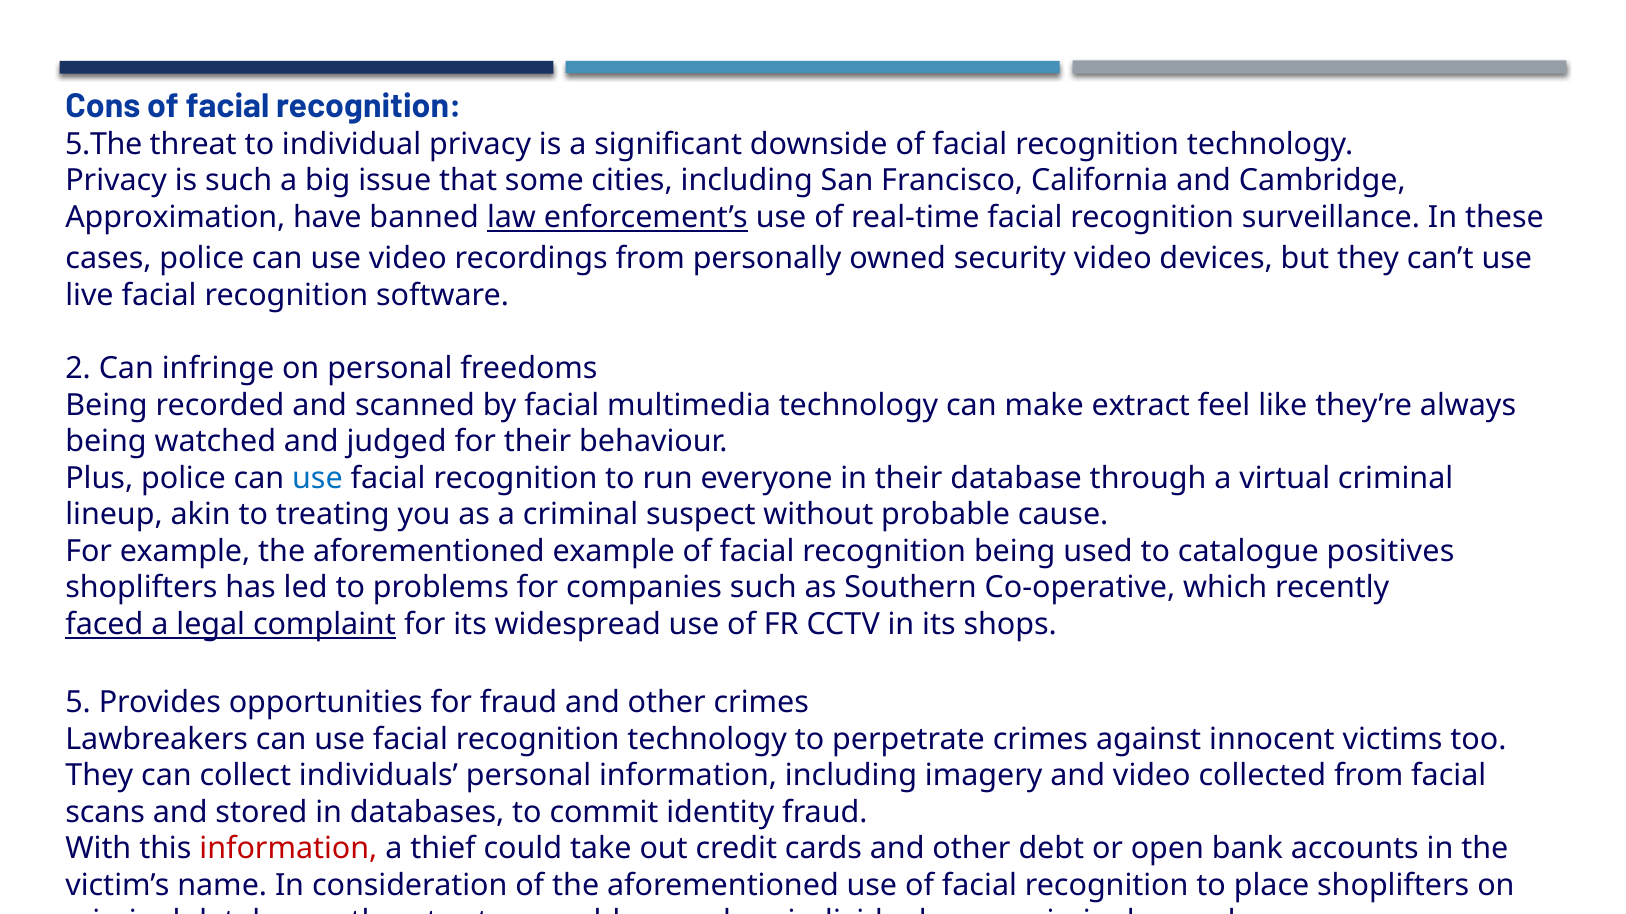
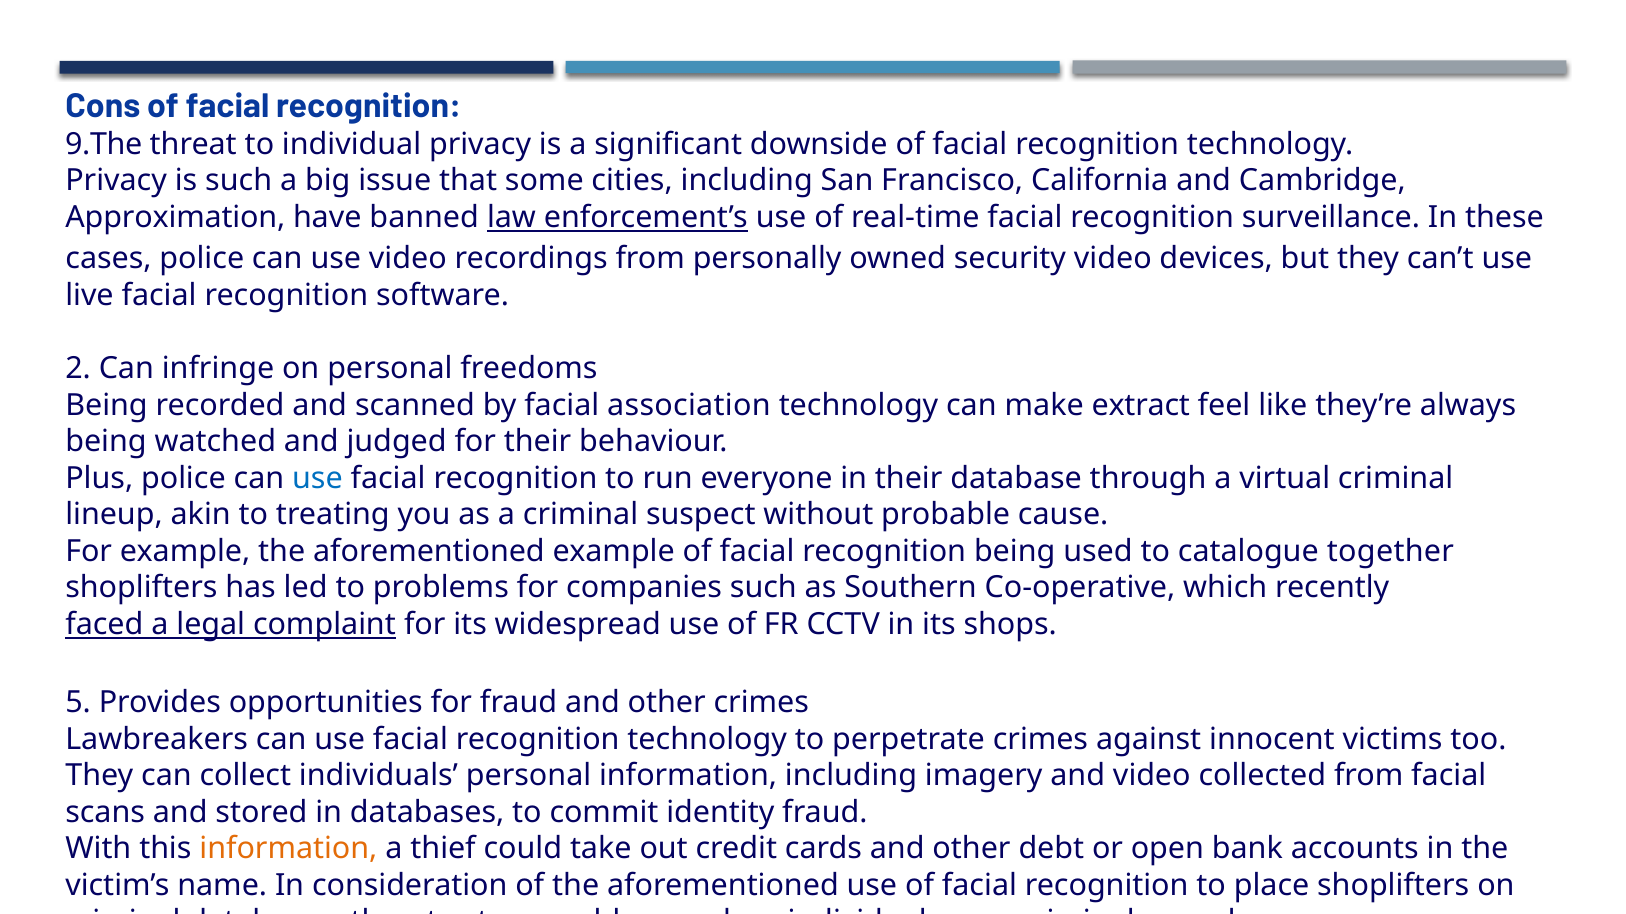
5.The: 5.The -> 9.The (104, 144)
multimedia: multimedia -> association (689, 405)
positives: positives -> together (1390, 552)
information colour: red -> orange (288, 849)
